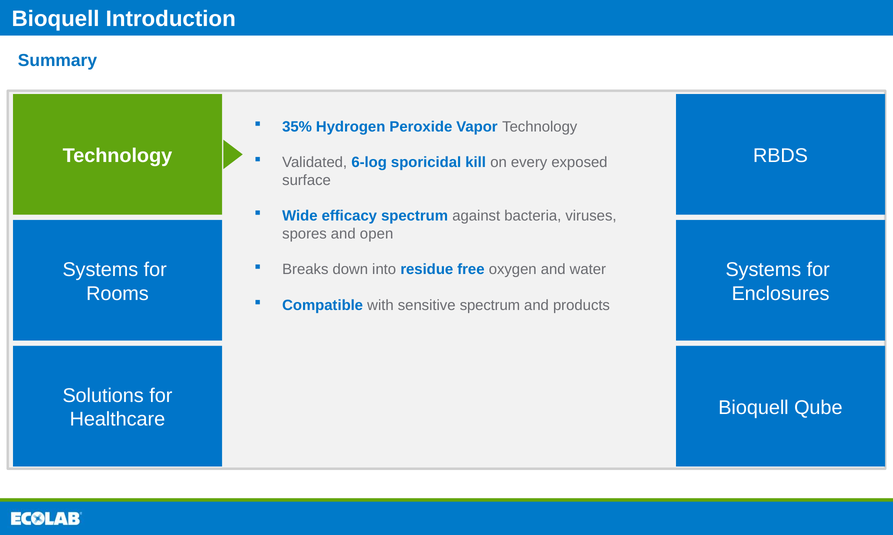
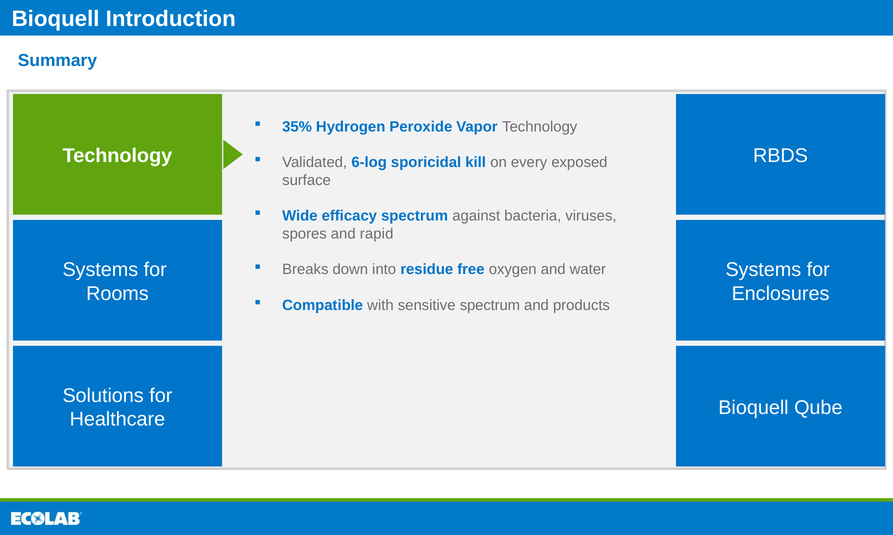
open: open -> rapid (377, 234)
